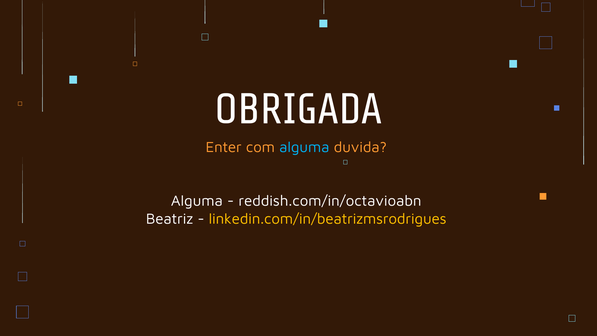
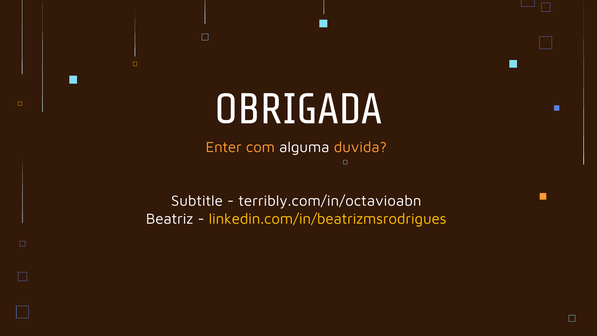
alguma colour: light blue -> white (304, 147)
Alguma: Alguma -> Subtitle (197, 201)
reddish.com/in/octavioabn: reddish.com/in/octavioabn -> terribly.com/in/octavioabn (330, 201)
